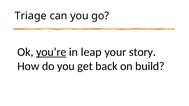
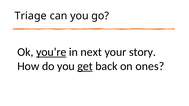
leap: leap -> next (91, 52)
get underline: none -> present (85, 66)
build: build -> ones (150, 66)
